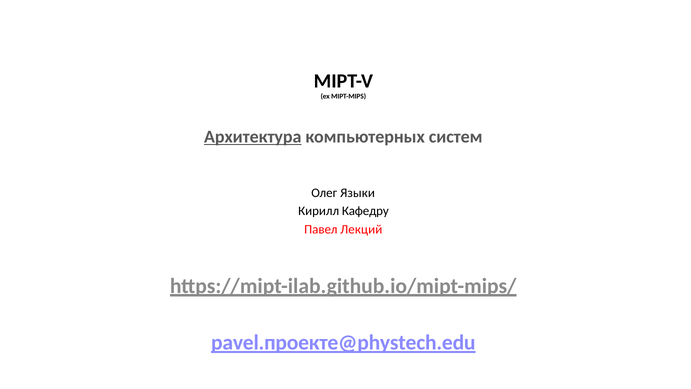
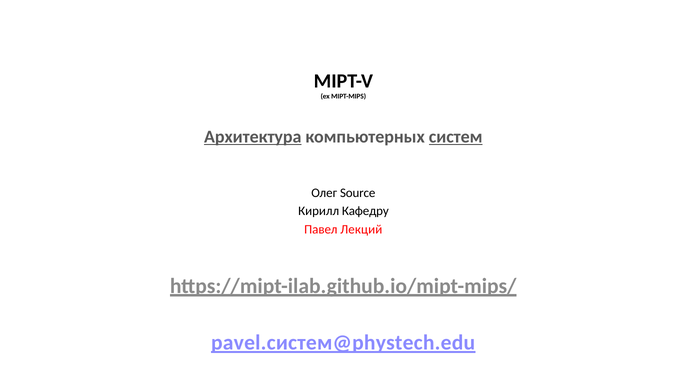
систем underline: none -> present (456, 136)
Языки: Языки -> Source (358, 193)
pavel.проекте@phystech.edu: pavel.проекте@phystech.edu -> pavel.систем@phystech.edu (343, 343)
